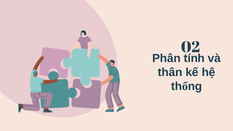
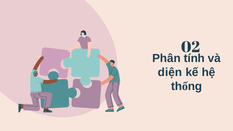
thân: thân -> diện (170, 72)
